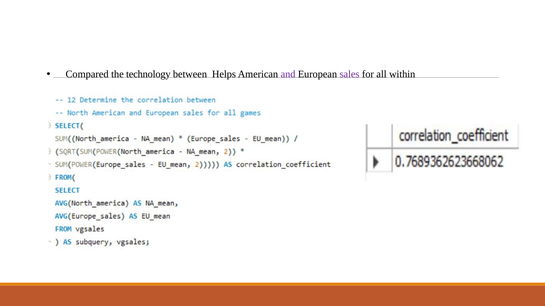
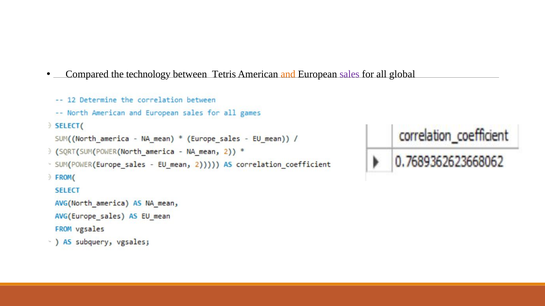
Helps: Helps -> Tetris (224, 74)
and colour: purple -> orange (288, 74)
within: within -> global (402, 74)
